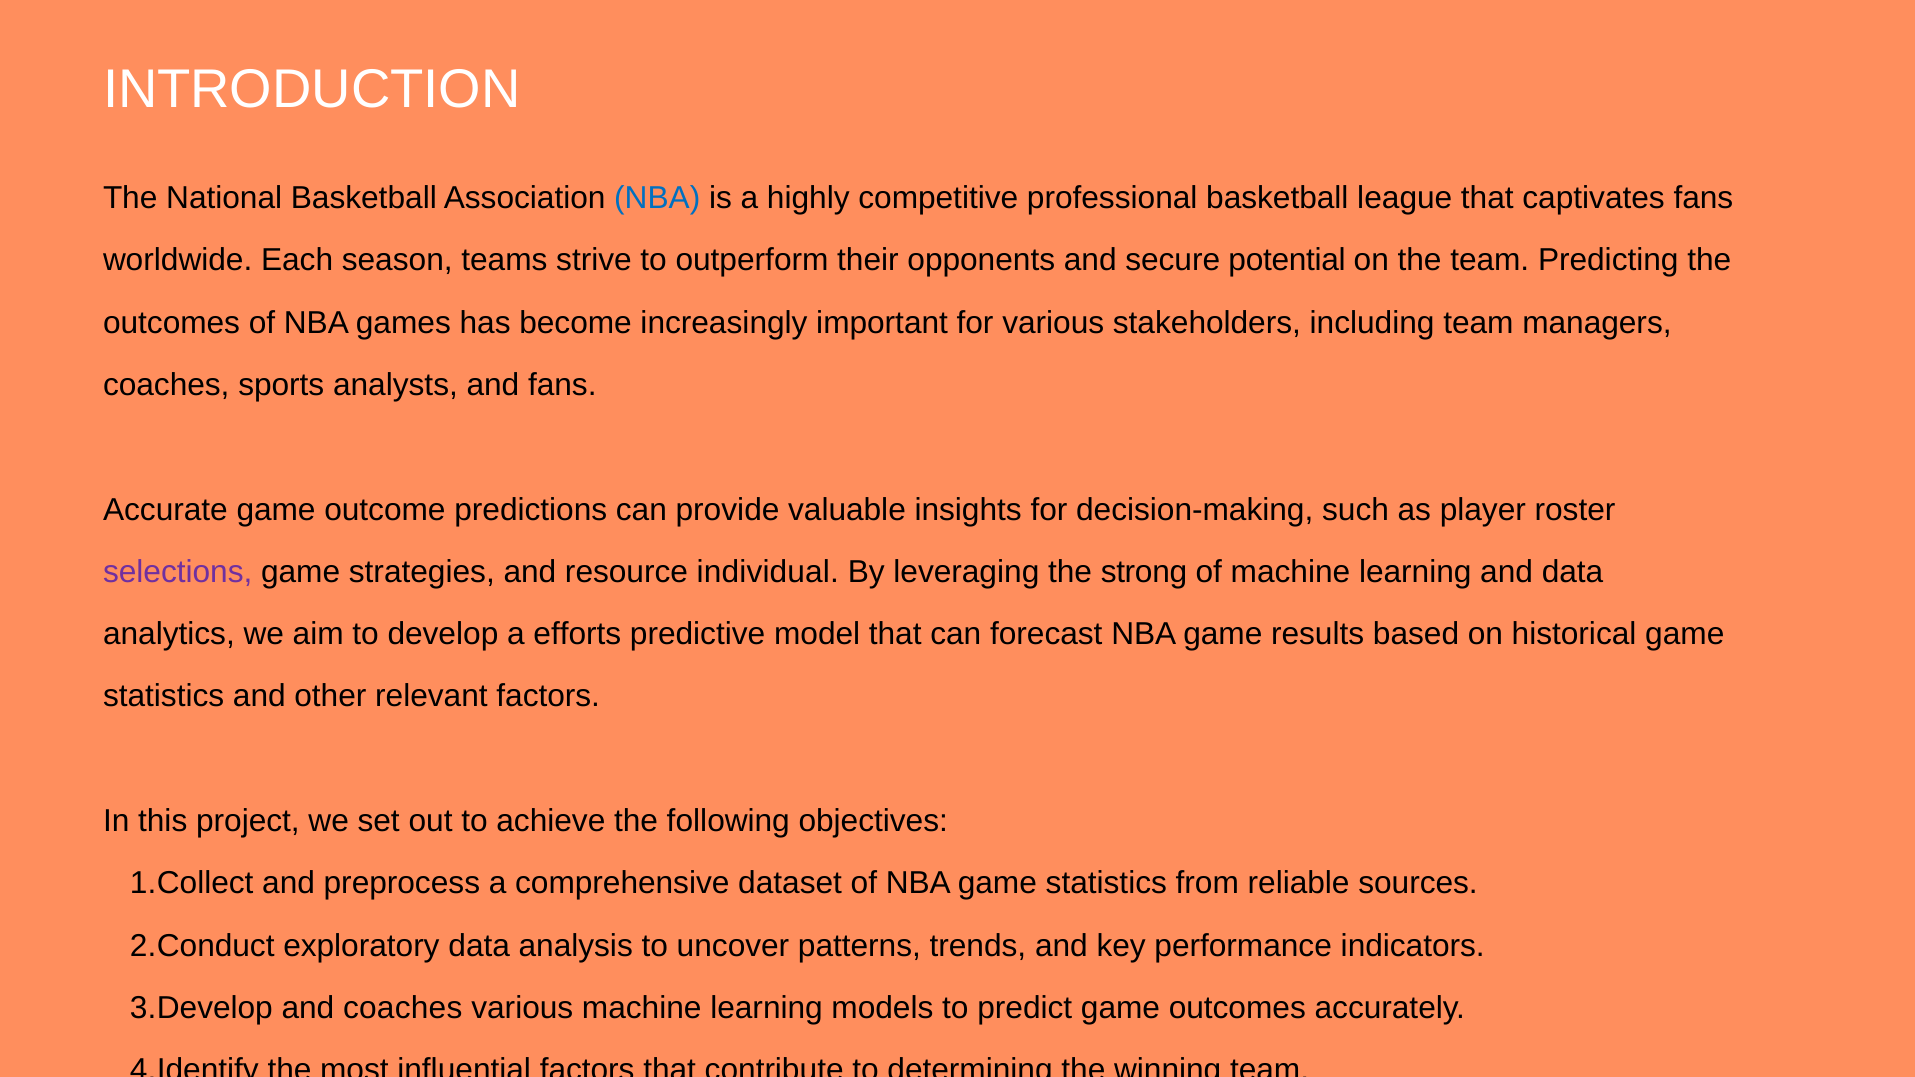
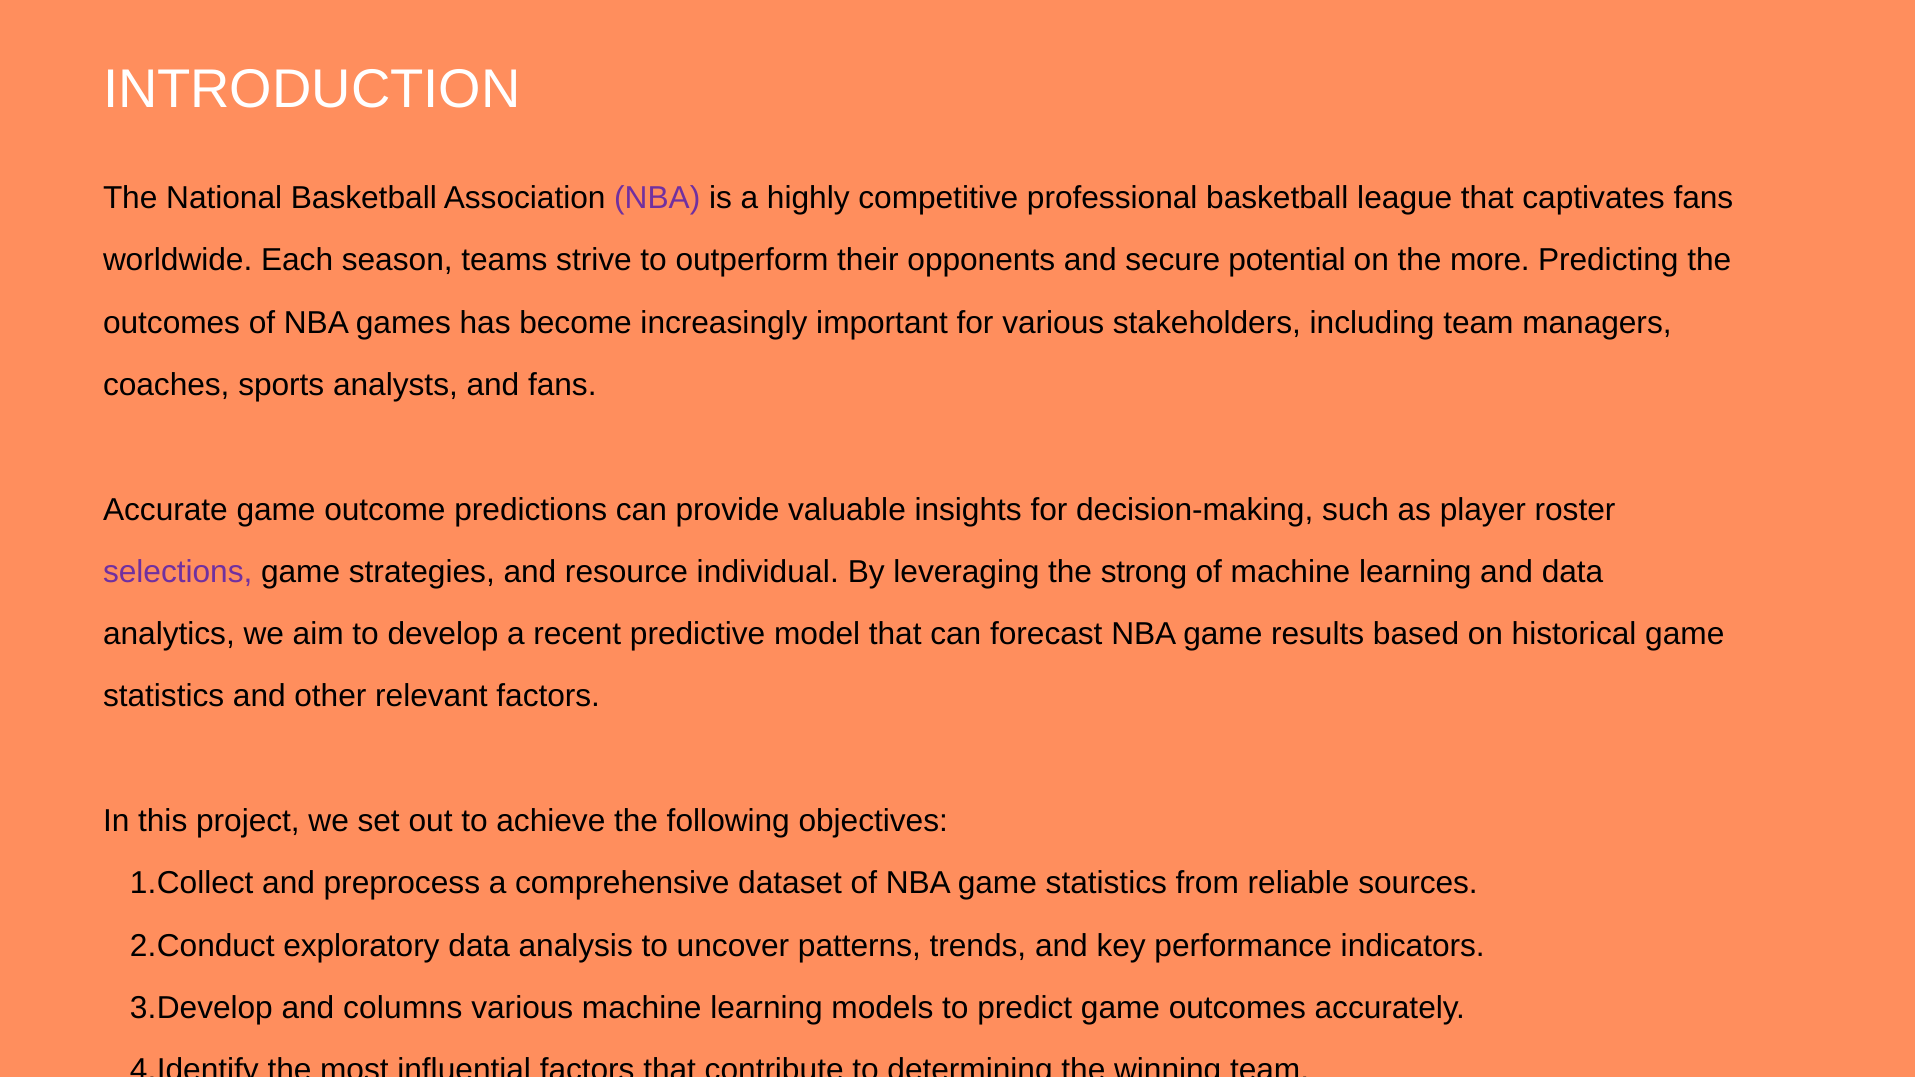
NBA colour: blue -> purple (657, 198)
the team: team -> more (1490, 260)
efforts: efforts -> recent (577, 634)
and coaches: coaches -> columns (403, 1008)
